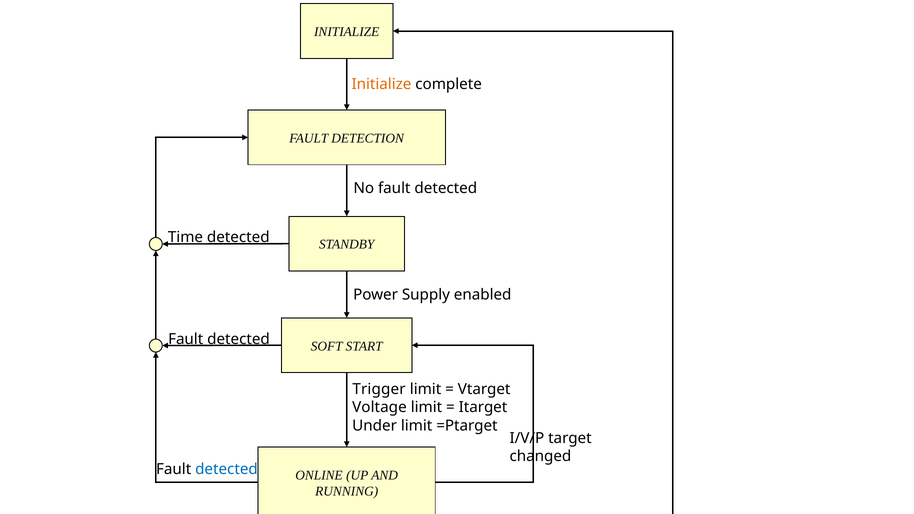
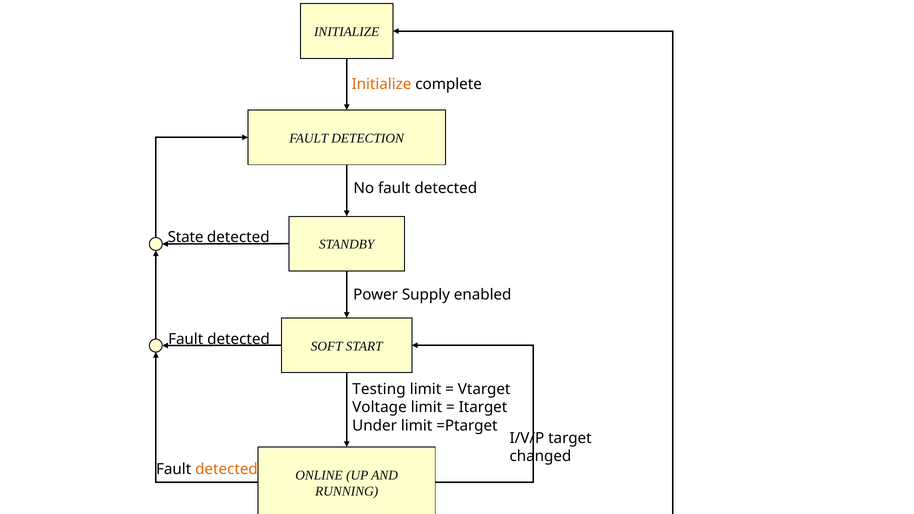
Time: Time -> State (186, 237)
Trigger: Trigger -> Testing (379, 389)
detected colour: blue -> orange (226, 469)
